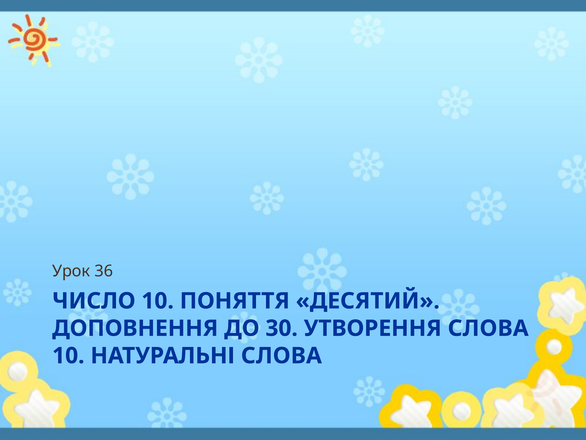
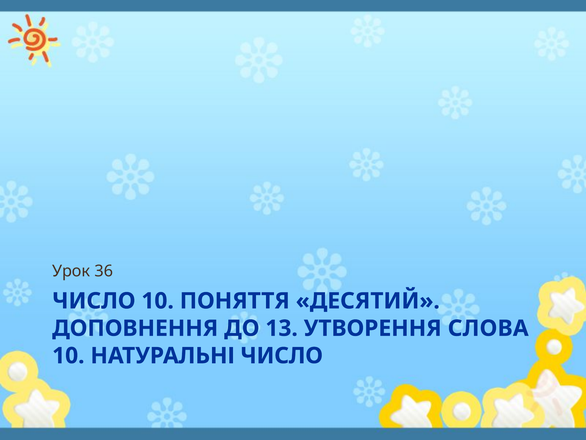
30: 30 -> 13 (282, 328)
НАТУРАЛЬНІ СЛОВА: СЛОВА -> ЧИСЛО (282, 355)
